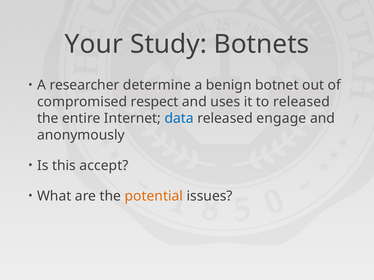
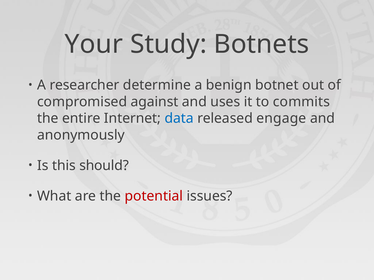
respect: respect -> against (155, 102)
to released: released -> commits (301, 102)
accept: accept -> should (104, 166)
potential colour: orange -> red (154, 196)
